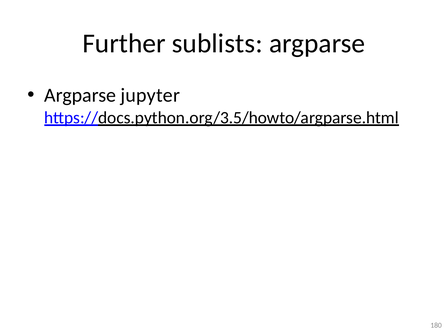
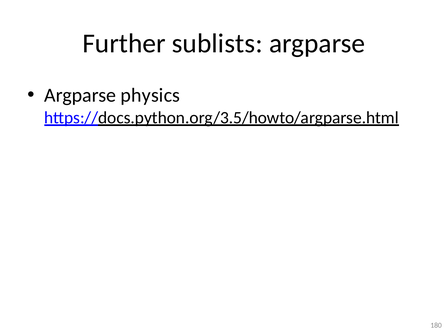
jupyter: jupyter -> physics (150, 95)
